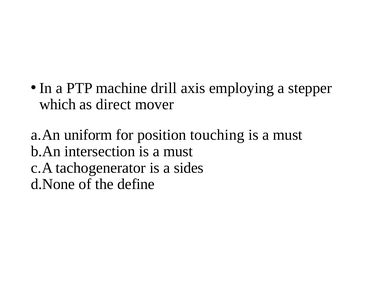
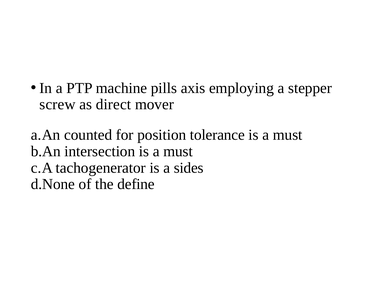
drill: drill -> pills (164, 88)
which: which -> screw (57, 105)
uniform: uniform -> counted (88, 135)
touching: touching -> tolerance (217, 135)
